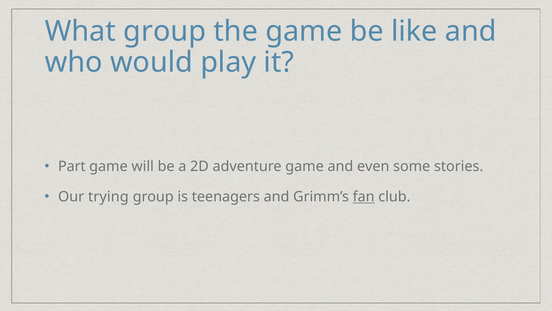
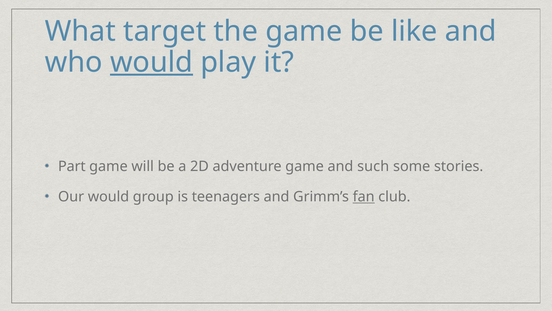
What group: group -> target (165, 31)
would underline: none -> present (151, 62)
even: even -> such (373, 166)
Our trying: trying -> would (108, 197)
